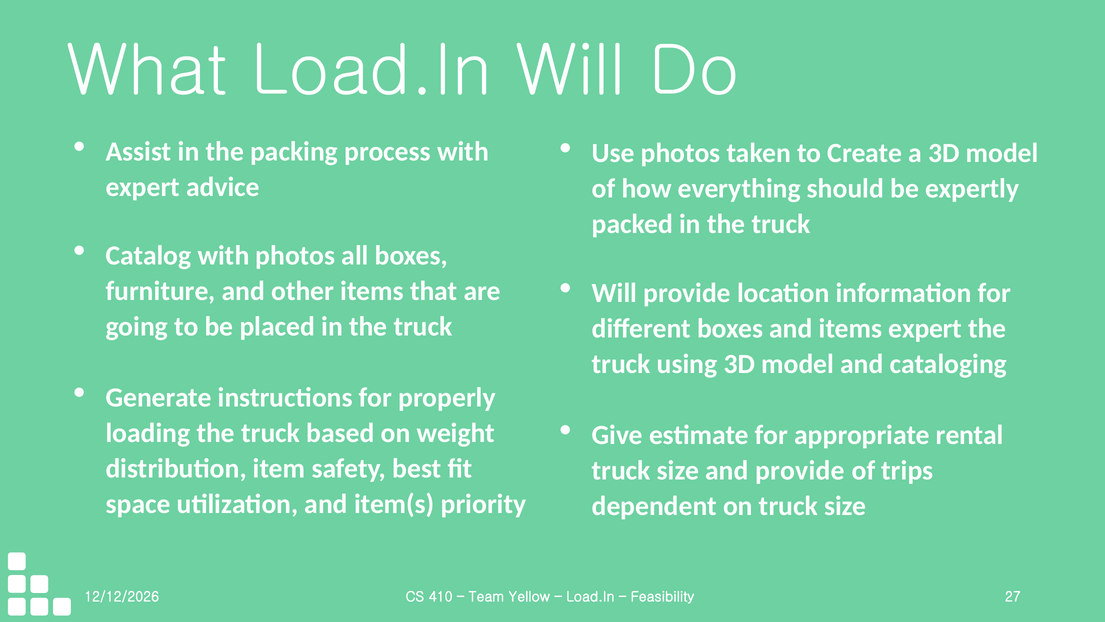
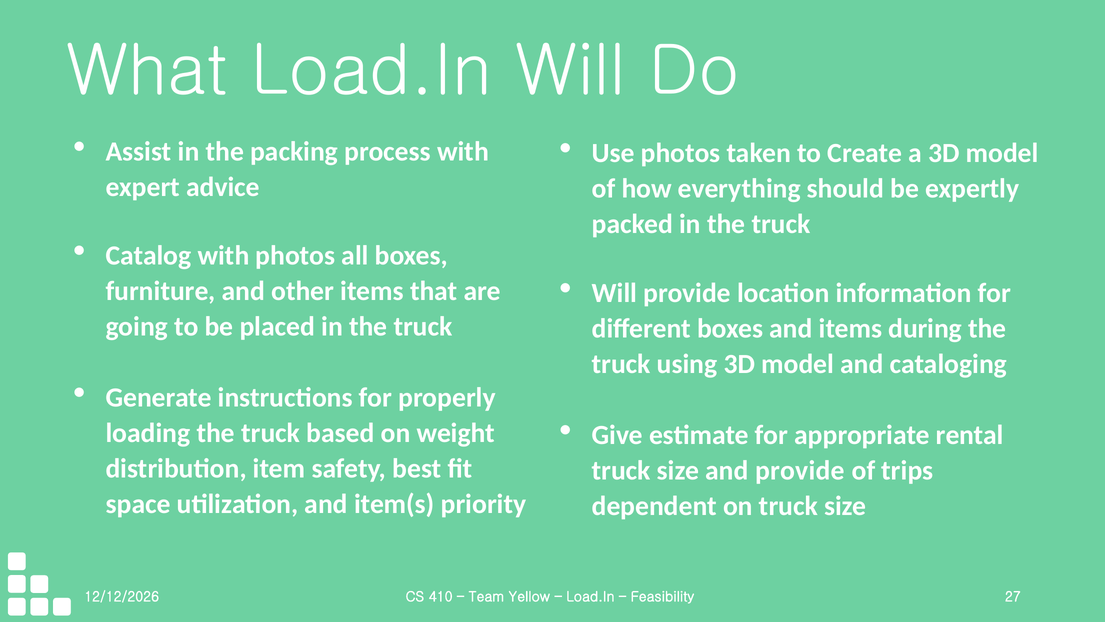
items expert: expert -> during (925, 328)
